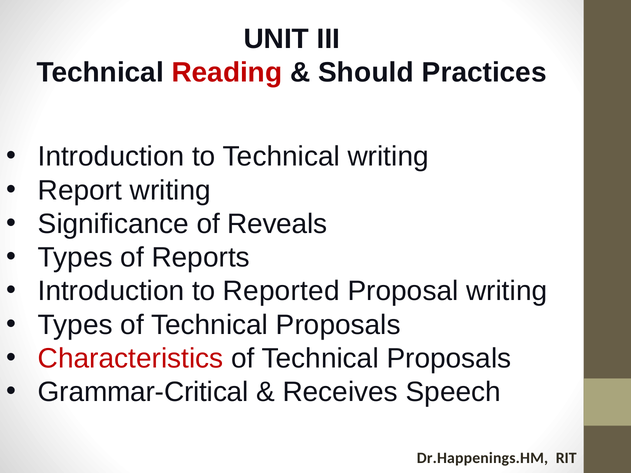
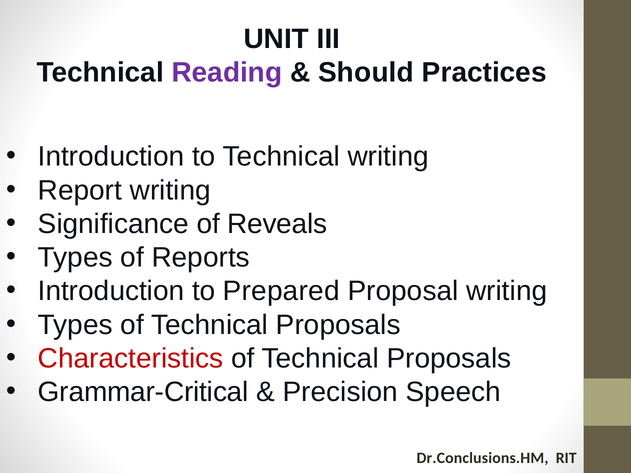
Reading colour: red -> purple (227, 73)
Reported: Reported -> Prepared (281, 291)
Receives: Receives -> Precision (340, 392)
Dr.Happenings.HM: Dr.Happenings.HM -> Dr.Conclusions.HM (482, 458)
